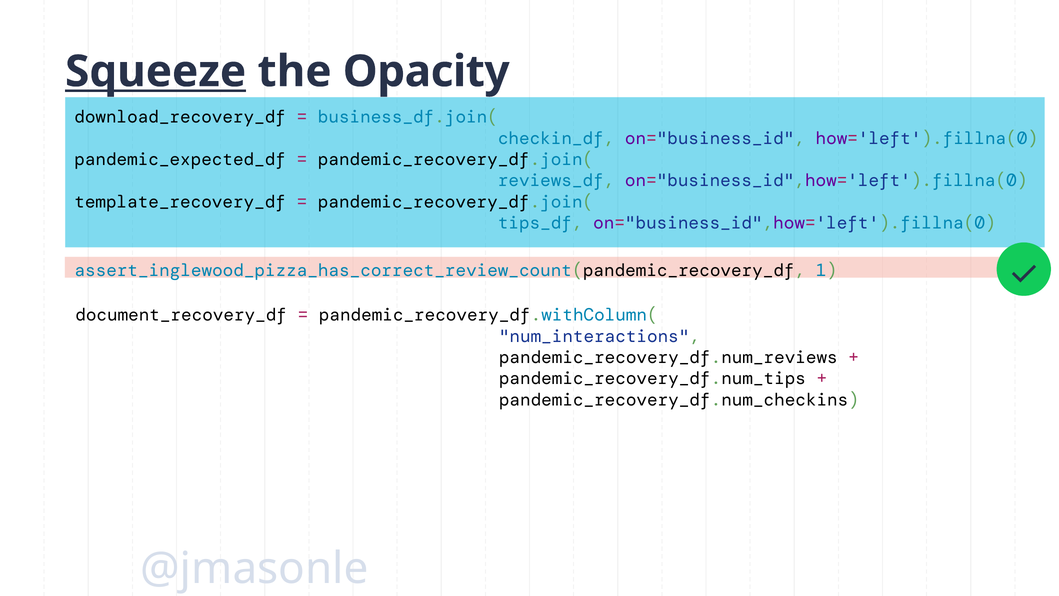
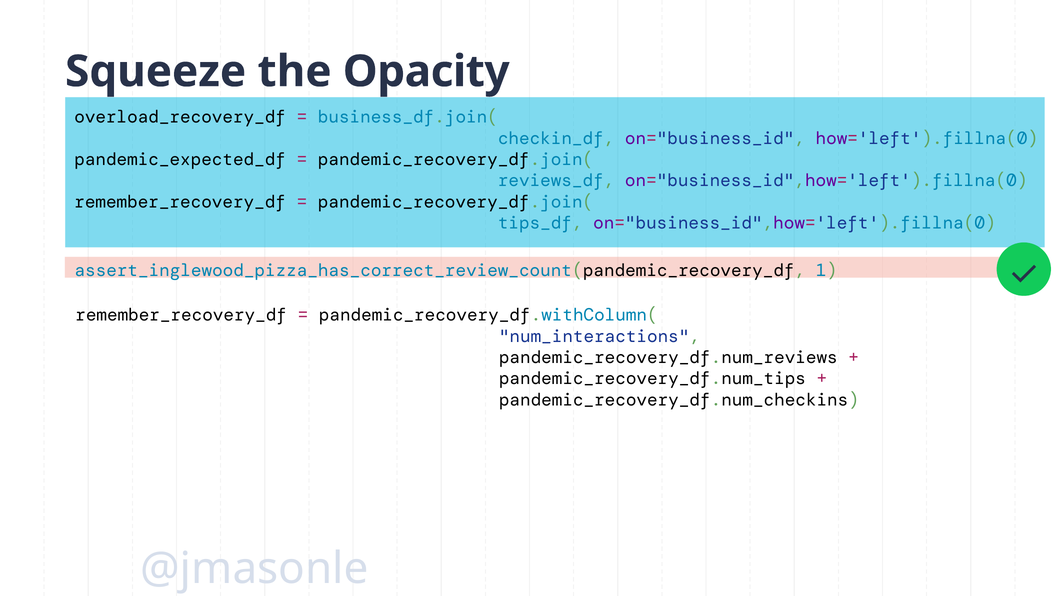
Squeeze underline: present -> none (156, 72)
download_recovery_df: download_recovery_df -> overload_recovery_df (180, 117)
template_recovery_df: template_recovery_df -> remember_recovery_df (180, 202)
document_recovery_df: document_recovery_df -> remember_recovery_df (181, 315)
